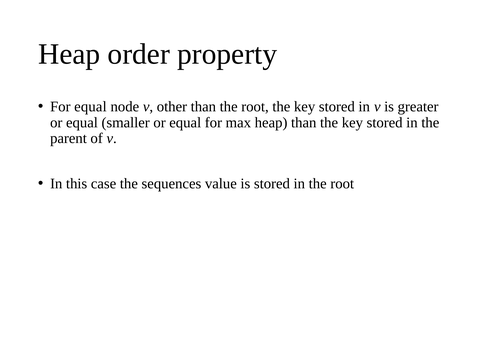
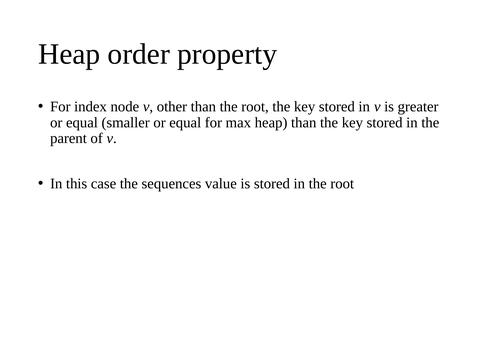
For equal: equal -> index (91, 107)
